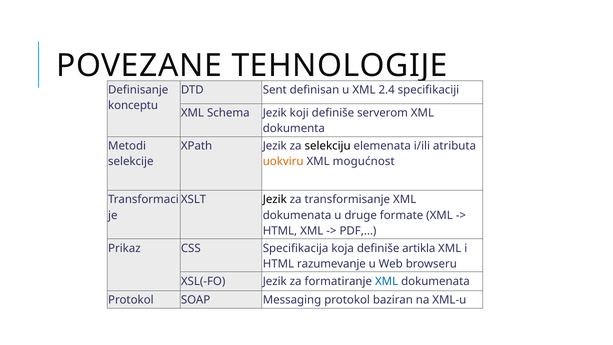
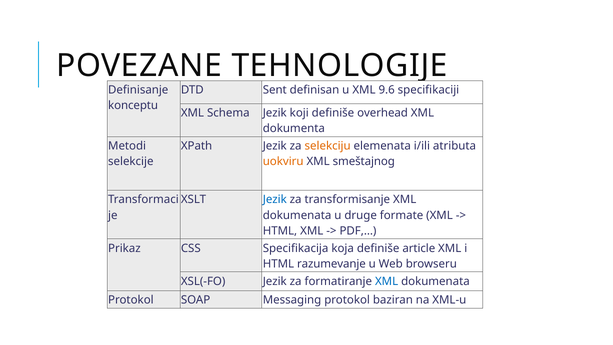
2.4: 2.4 -> 9.6 (387, 90)
serverom: serverom -> overhead (383, 113)
selekciju colour: black -> orange (328, 146)
mogućnost: mogućnost -> smeštajnog (364, 162)
Jezik colour: black -> blue (275, 199)
artikla: artikla -> article (419, 248)
